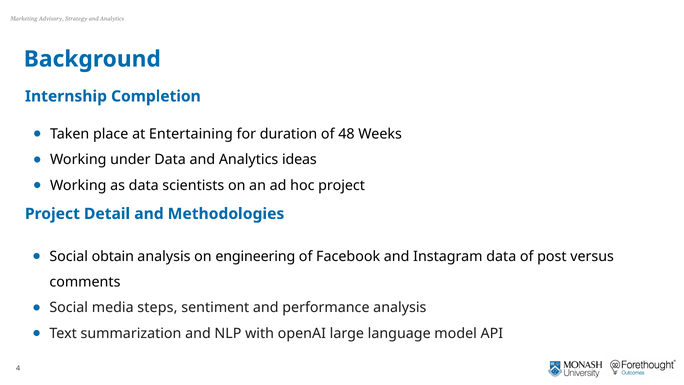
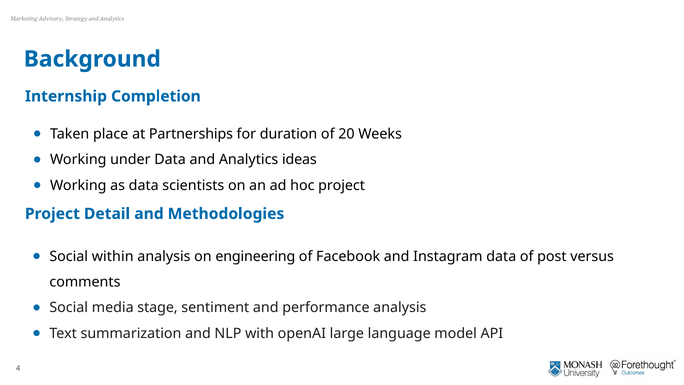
Entertaining: Entertaining -> Partnerships (191, 134)
48: 48 -> 20 (346, 134)
obtain: obtain -> within (113, 256)
steps: steps -> stage (158, 307)
